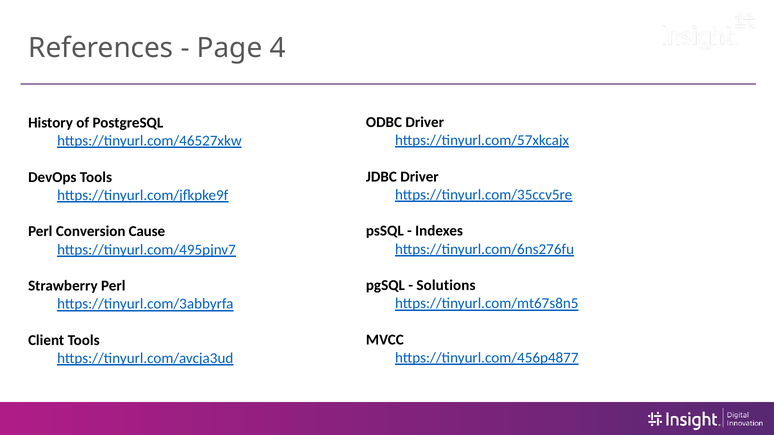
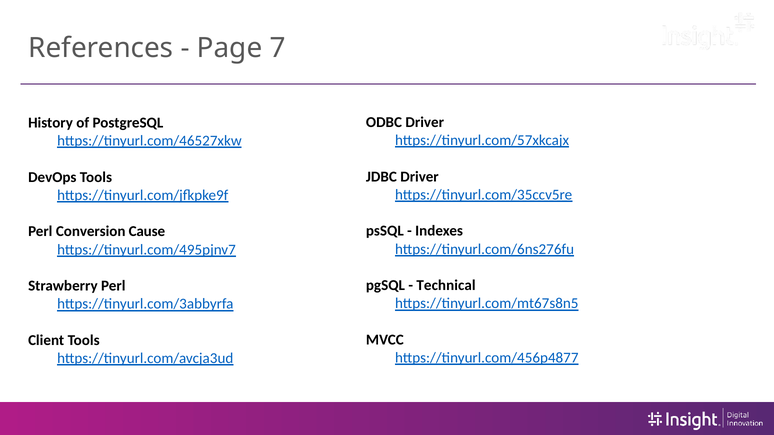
4: 4 -> 7 (278, 48)
Solutions: Solutions -> Technical (446, 286)
